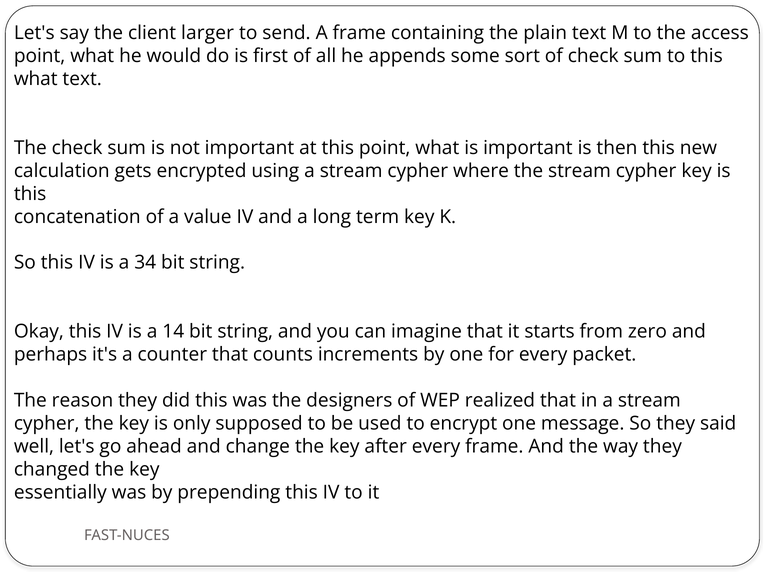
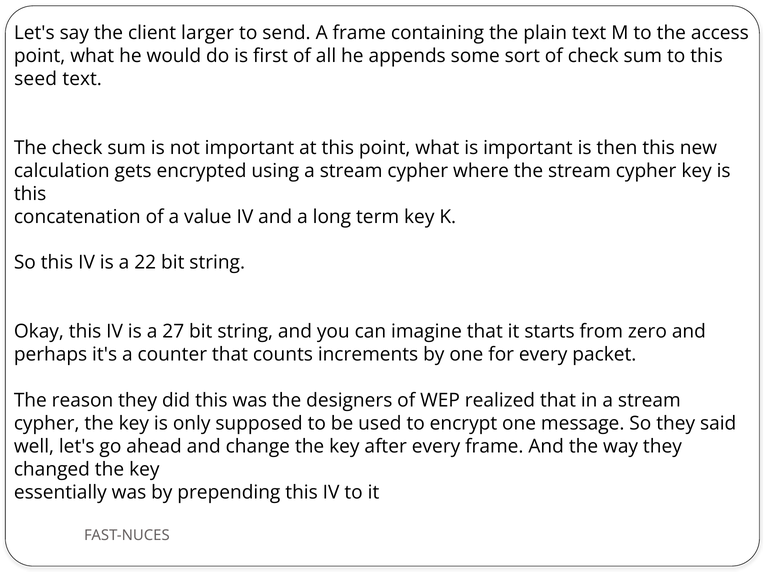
what: what -> seed (36, 79)
34: 34 -> 22 (145, 263)
14: 14 -> 27 (173, 331)
